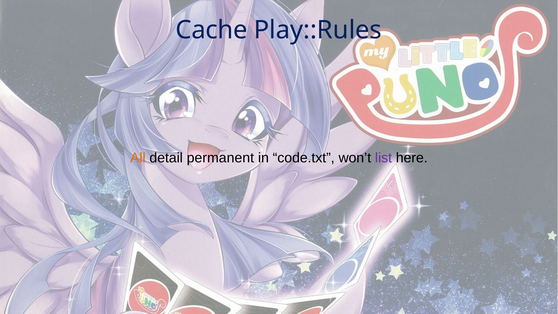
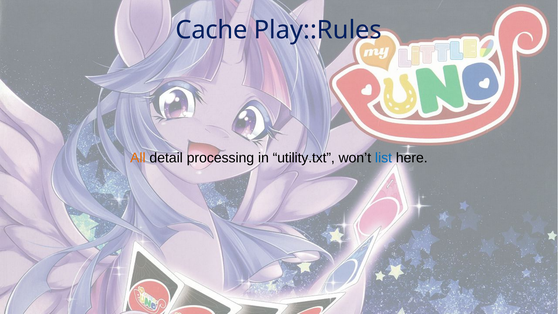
permanent: permanent -> processing (220, 158)
code.txt: code.txt -> utility.txt (304, 158)
list colour: purple -> blue (384, 158)
